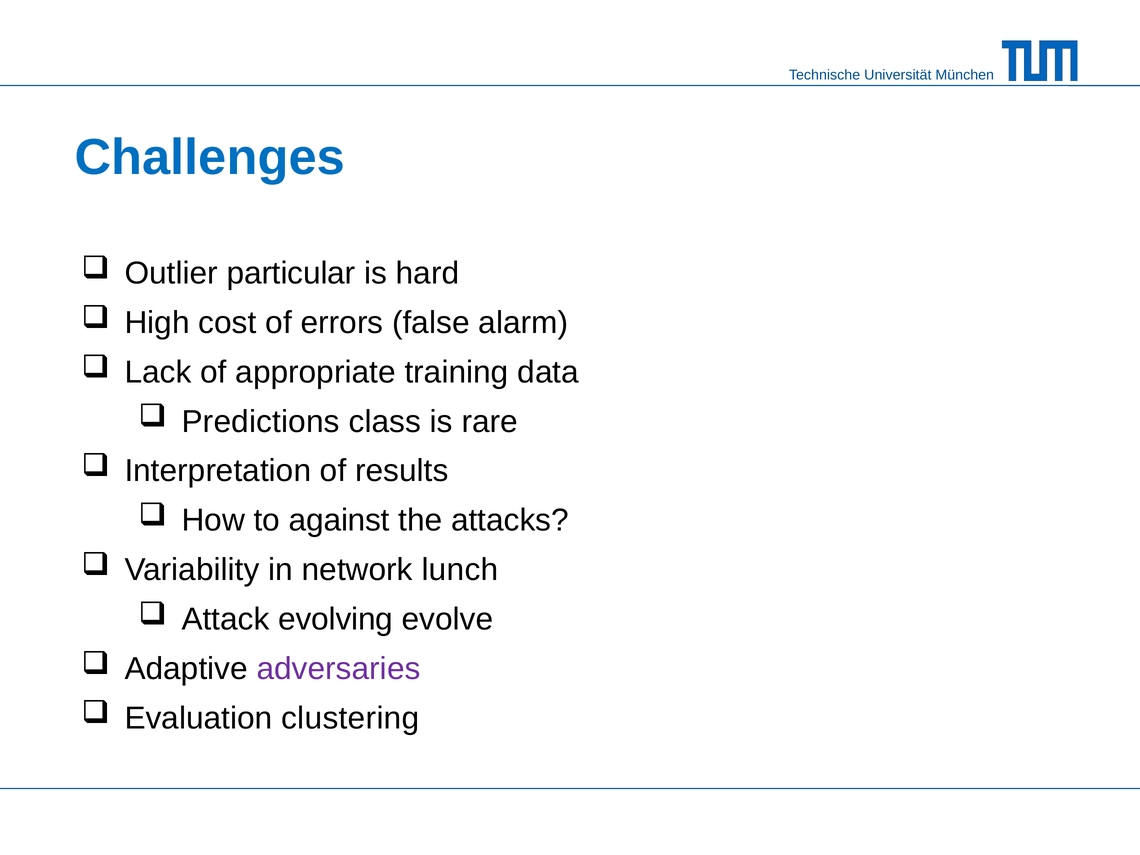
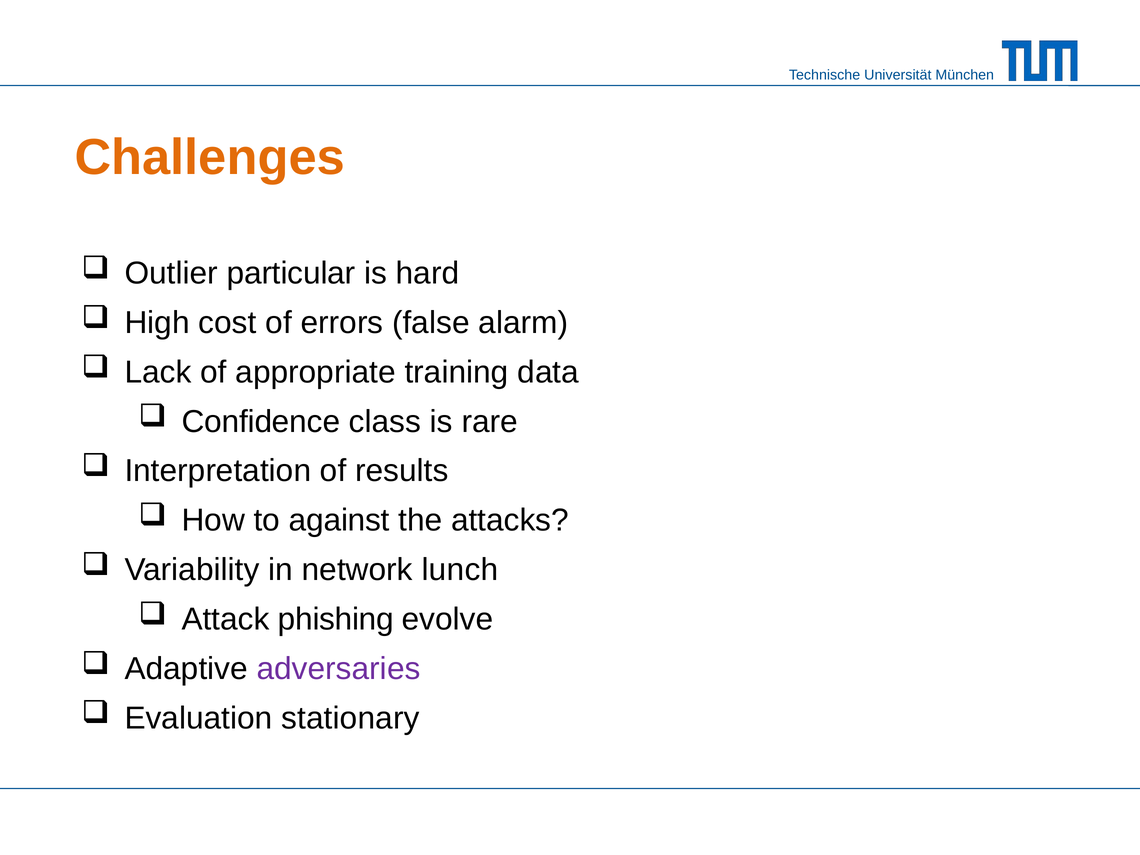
Challenges colour: blue -> orange (210, 157)
Predictions: Predictions -> Confidence (261, 422)
evolving: evolving -> phishing (336, 619)
clustering: clustering -> stationary (350, 718)
